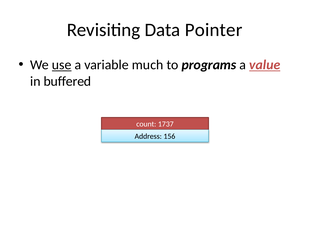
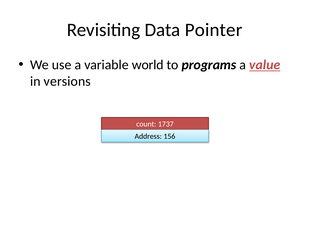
use underline: present -> none (62, 65)
much: much -> world (148, 65)
buffered: buffered -> versions (67, 82)
